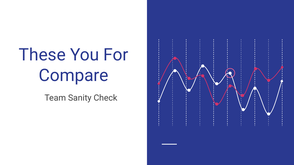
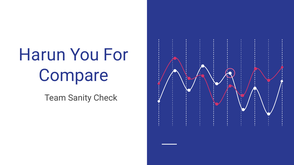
These: These -> Harun (42, 55)
